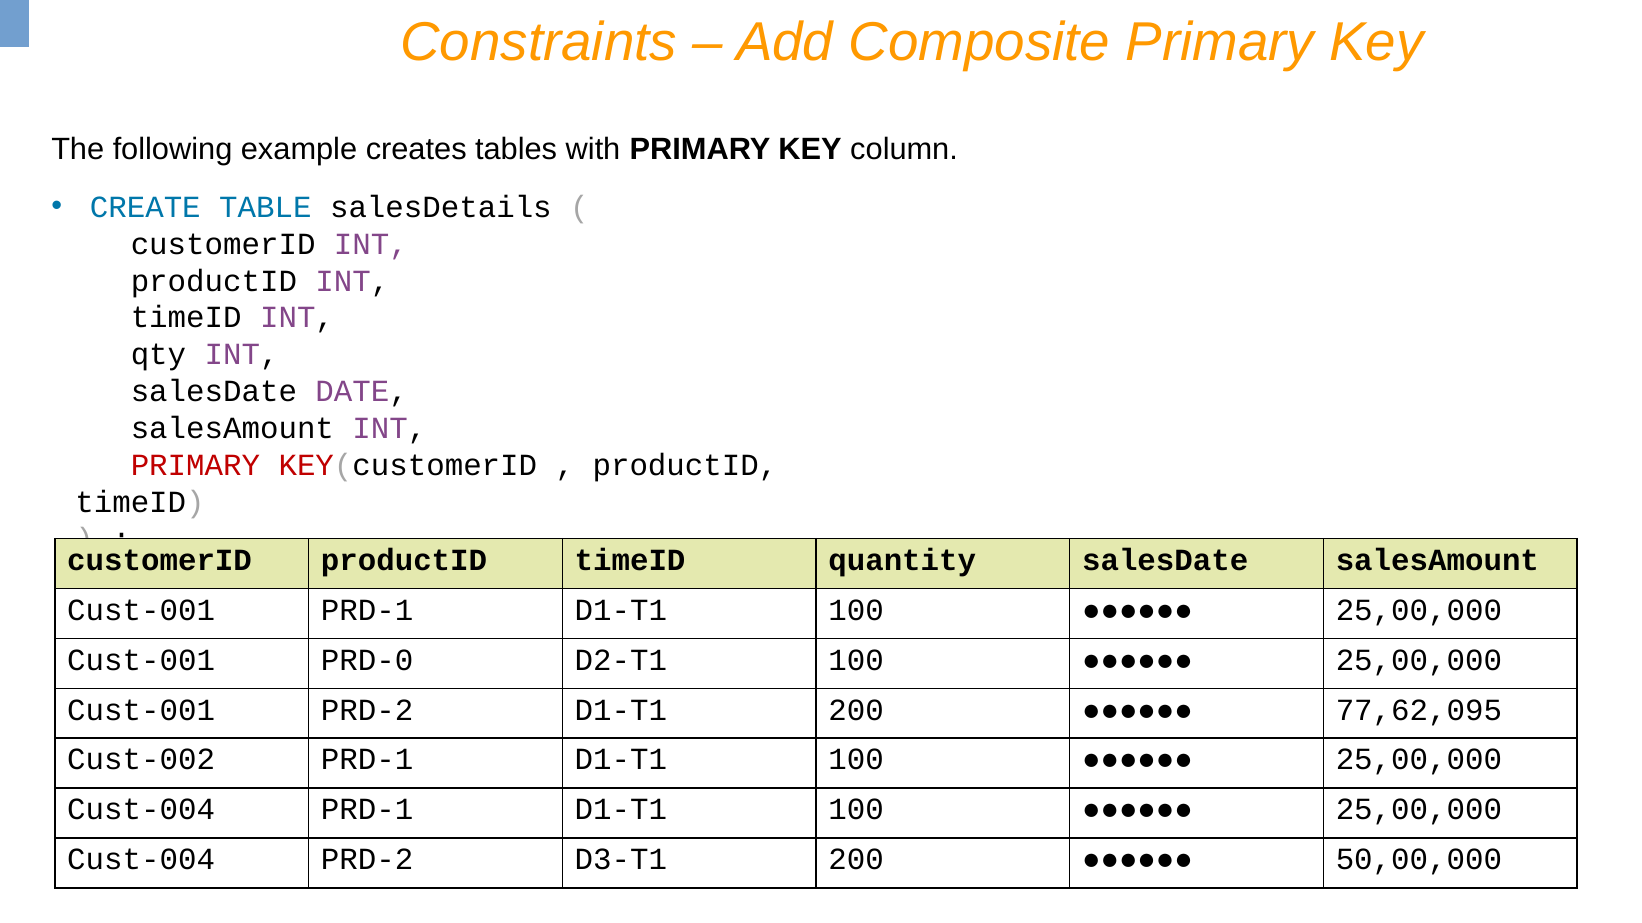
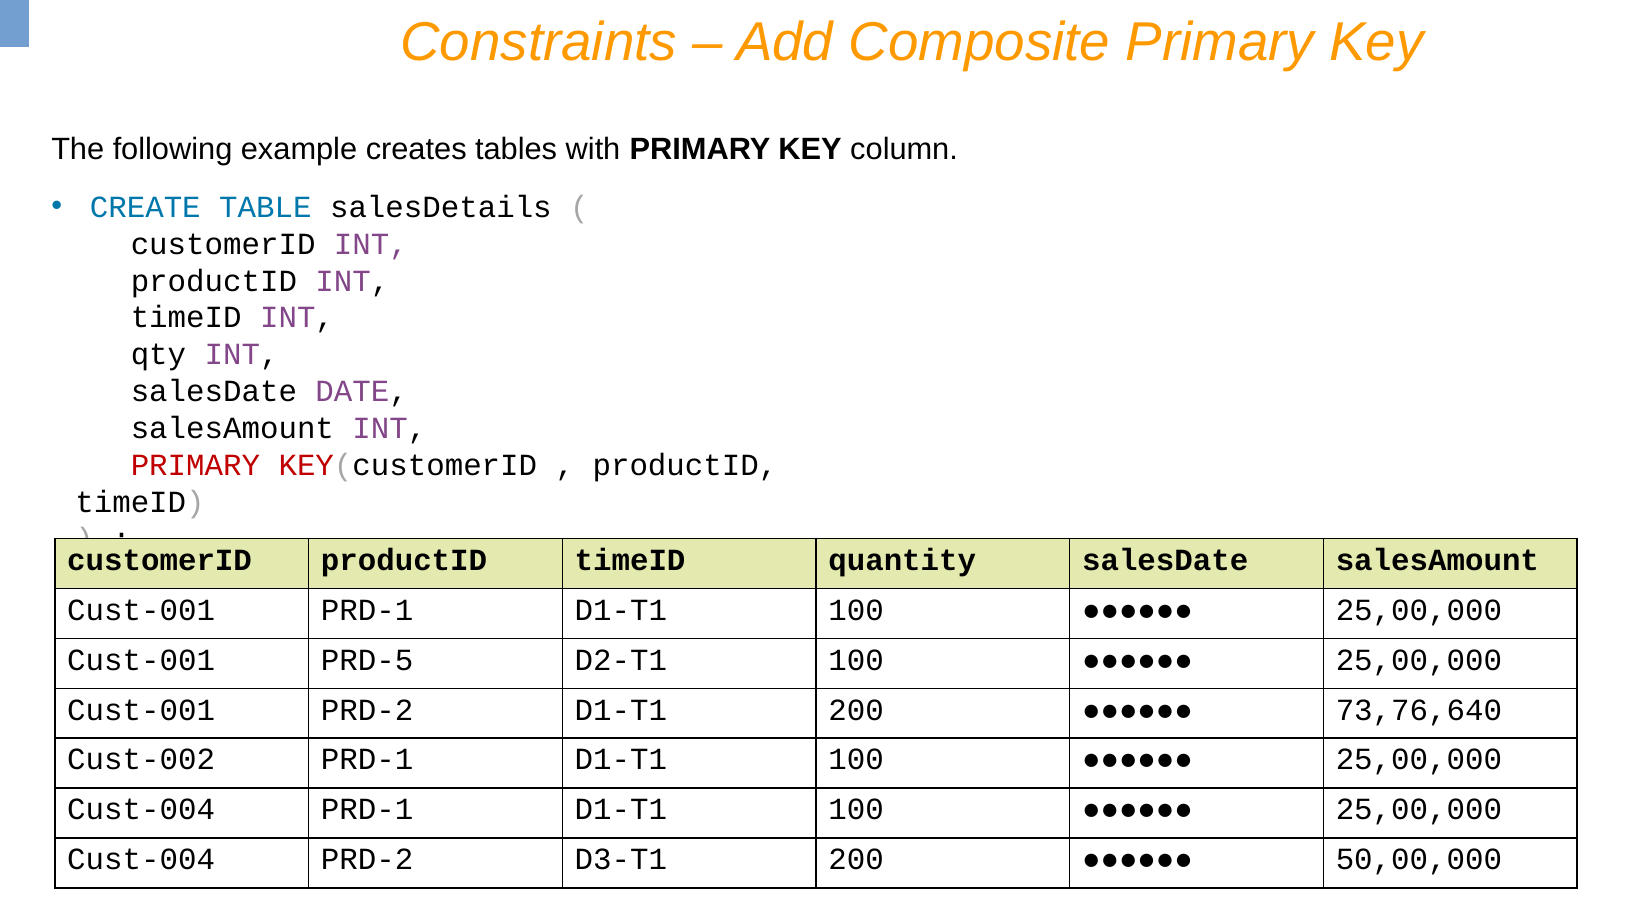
PRD-0: PRD-0 -> PRD-5 (367, 660)
77,62,095: 77,62,095 -> 73,76,640 (1419, 710)
